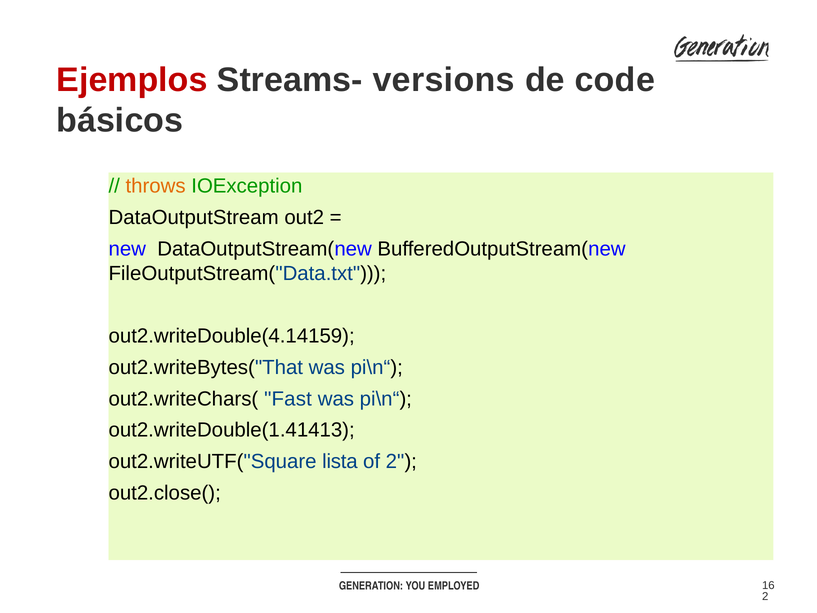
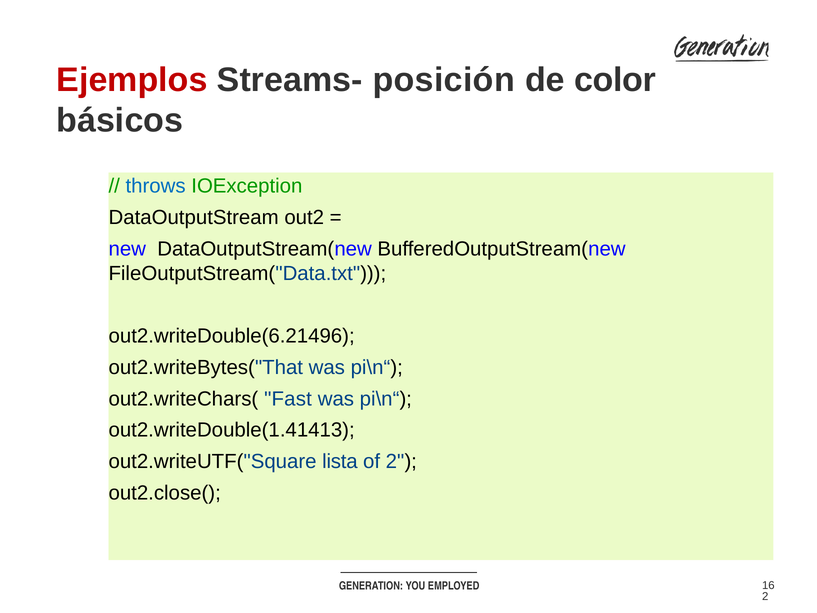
versions: versions -> posición (444, 80)
code: code -> color (615, 80)
throws colour: orange -> blue (156, 186)
out2.writeDouble(4.14159: out2.writeDouble(4.14159 -> out2.writeDouble(6.21496 (232, 336)
